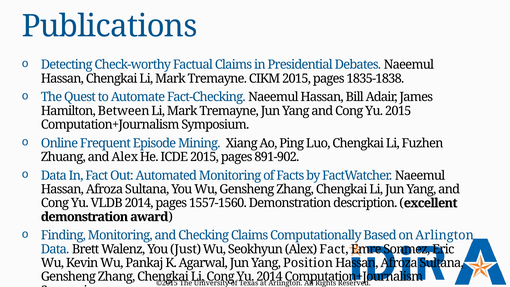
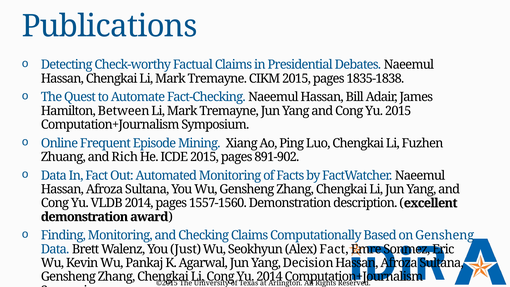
and Alex: Alex -> Rich (125, 157)
on Arlington: Arlington -> Gensheng (445, 235)
Position: Position -> Decision (308, 263)
